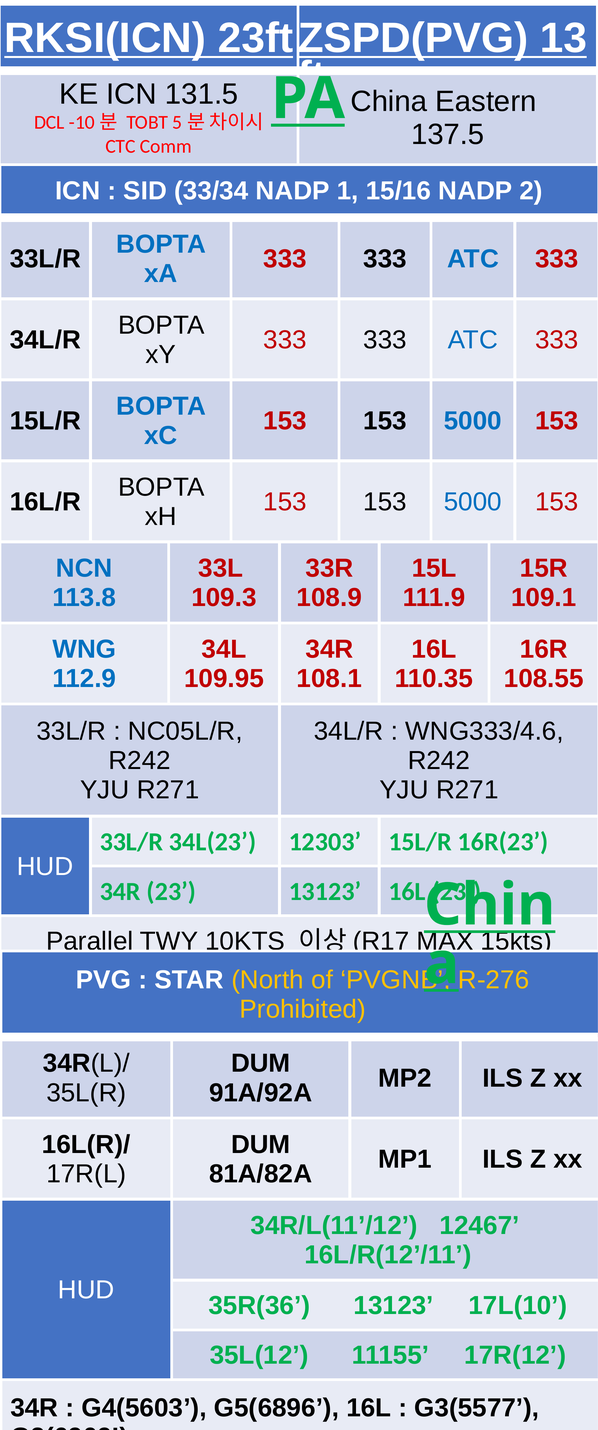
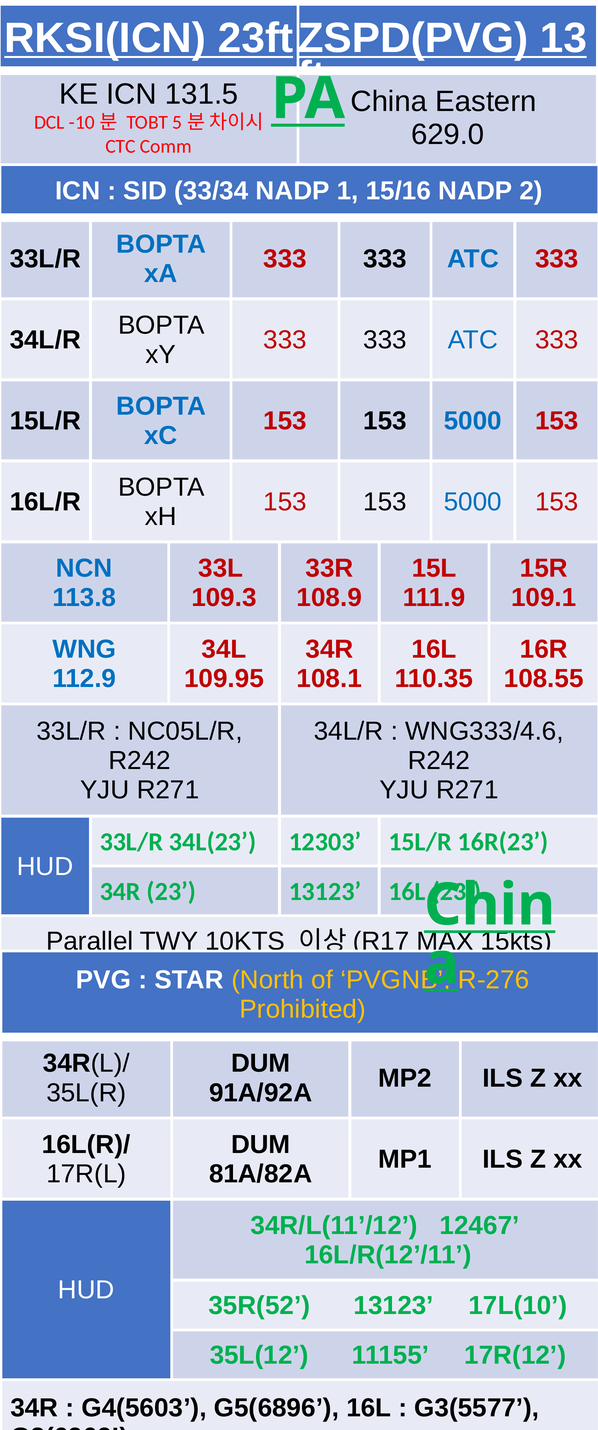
137.5: 137.5 -> 629.0 (448, 135)
35R(36: 35R(36 -> 35R(52 (259, 1306)
